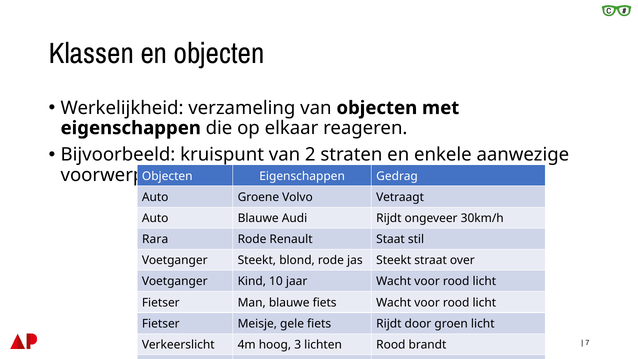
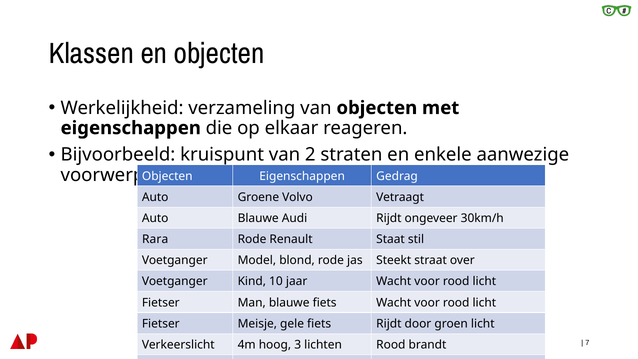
Voetganger Steekt: Steekt -> Model (257, 260)
